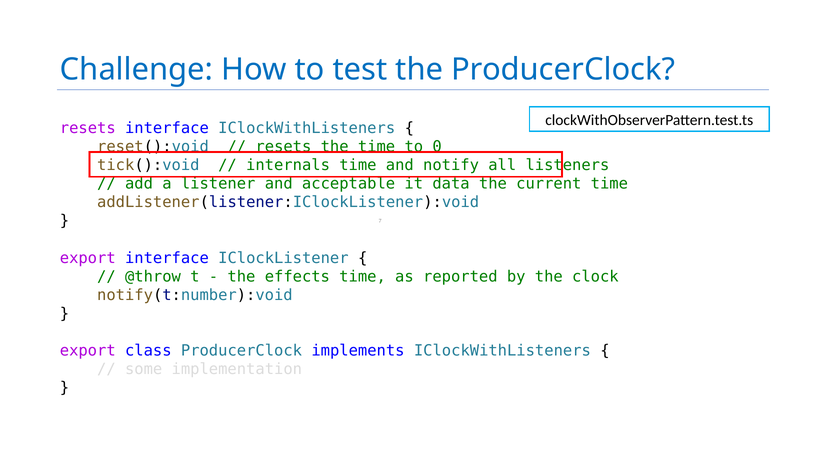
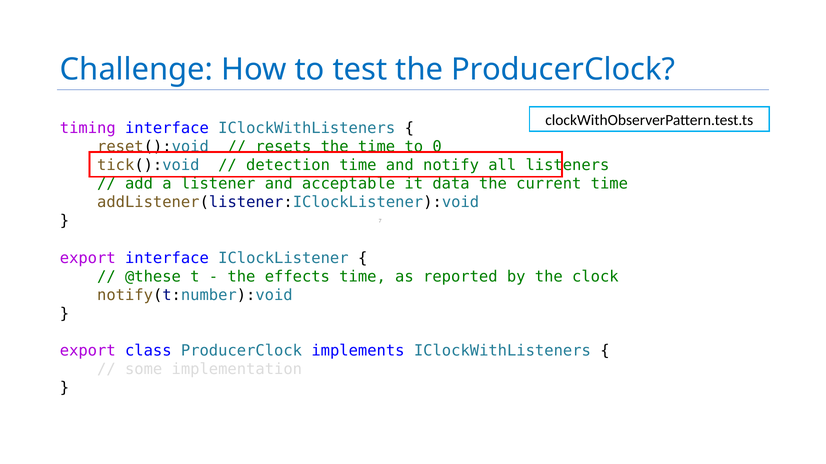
resets: resets -> timing (88, 128)
internals: internals -> detection (288, 165)
@throw: @throw -> @these (153, 277)
